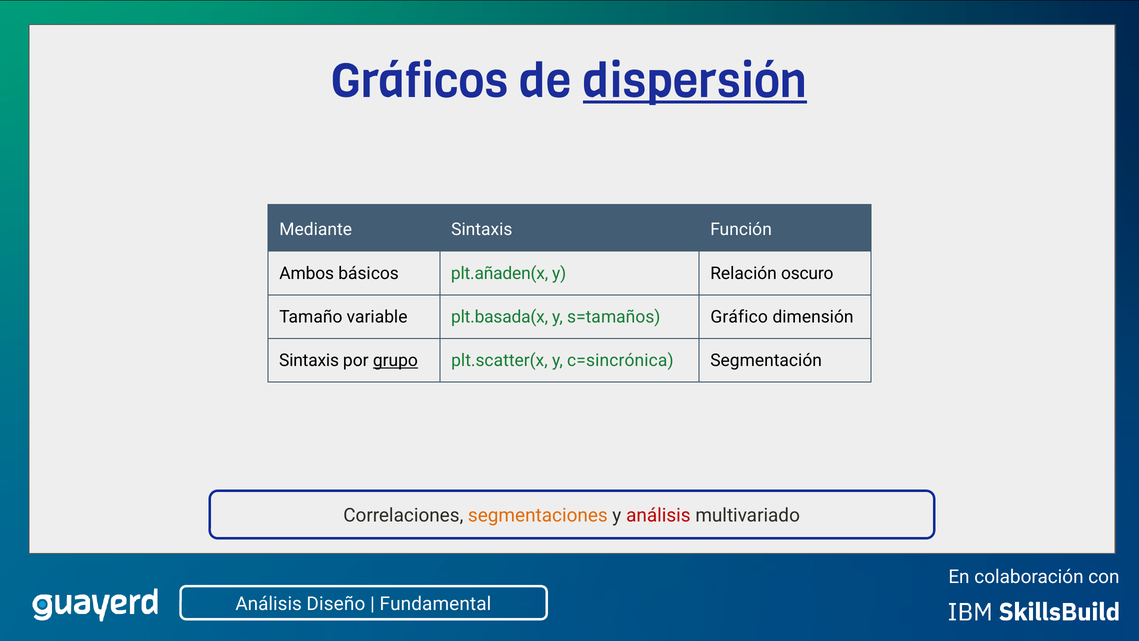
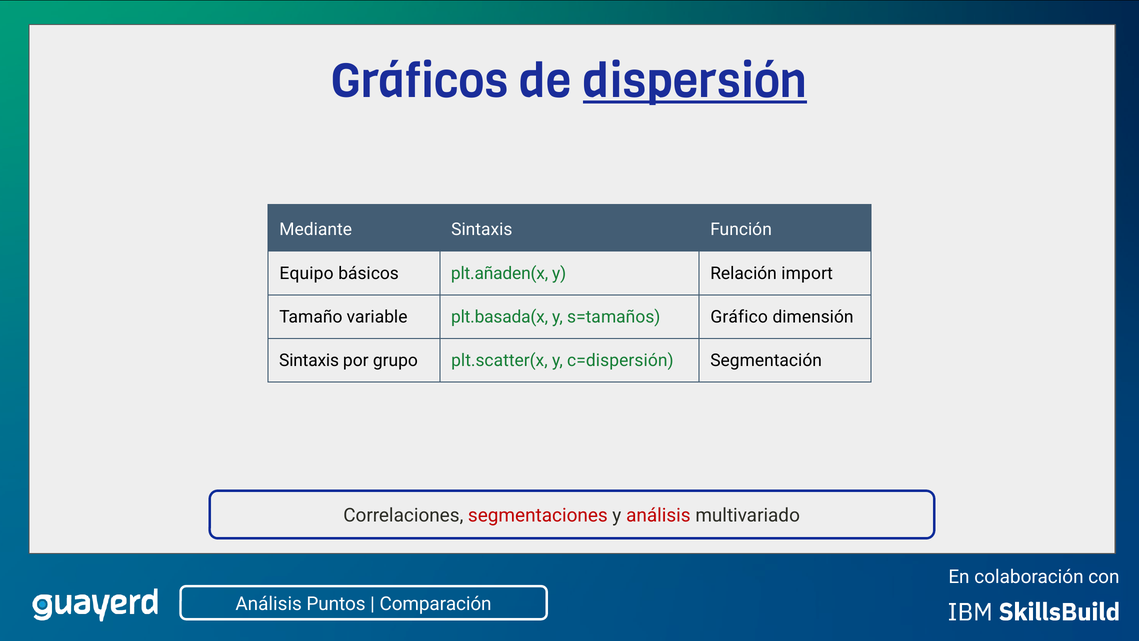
Ambos: Ambos -> Equipo (307, 273)
oscuro: oscuro -> import (807, 273)
grupo underline: present -> none (395, 360)
c=sincrónica: c=sincrónica -> c=dispersión (620, 360)
segmentaciones colour: orange -> red (538, 515)
Diseño: Diseño -> Puntos (336, 604)
Fundamental: Fundamental -> Comparación (436, 604)
